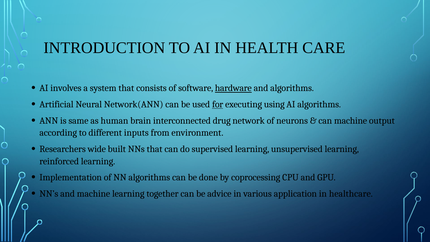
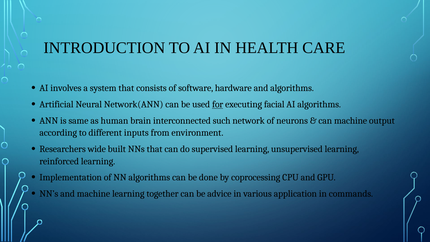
hardware underline: present -> none (233, 88)
using: using -> facial (274, 104)
drug: drug -> such (222, 121)
healthcare: healthcare -> commands (351, 194)
